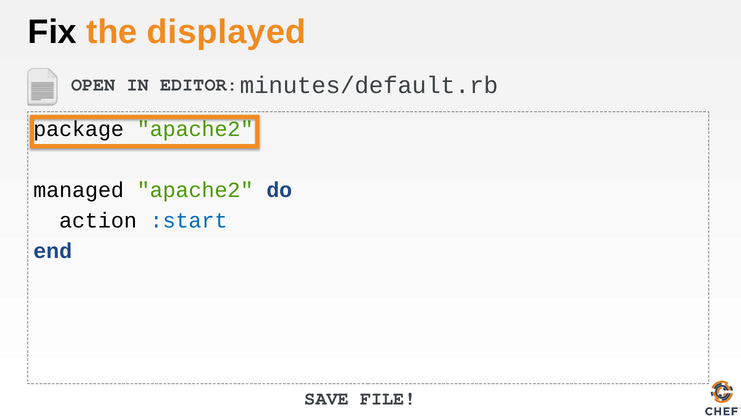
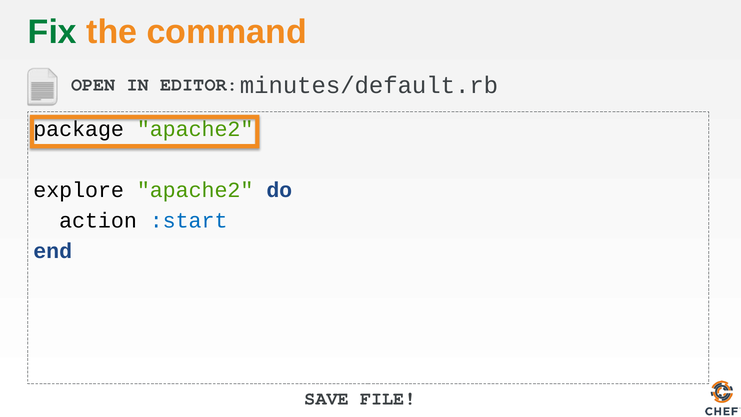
Fix colour: black -> green (52, 32)
displayed: displayed -> command (227, 32)
managed: managed -> explore (79, 190)
